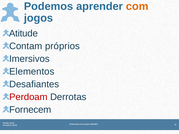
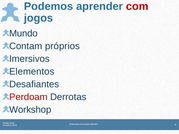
com colour: orange -> red (137, 6)
Atitude: Atitude -> Mundo (23, 33)
Fornecem: Fornecem -> Workshop (30, 110)
